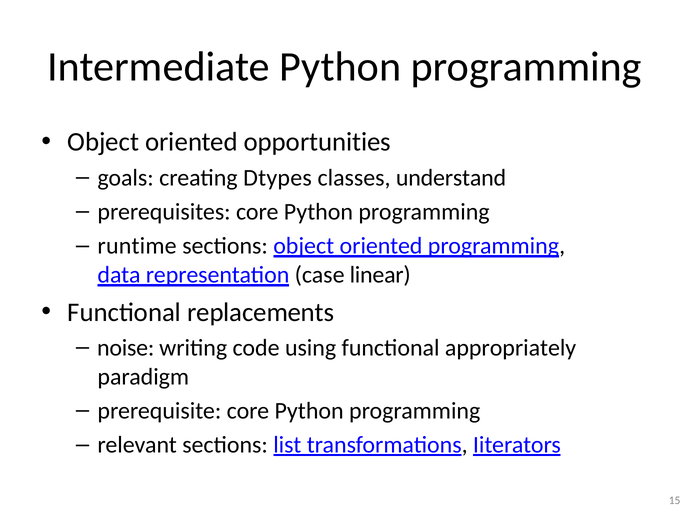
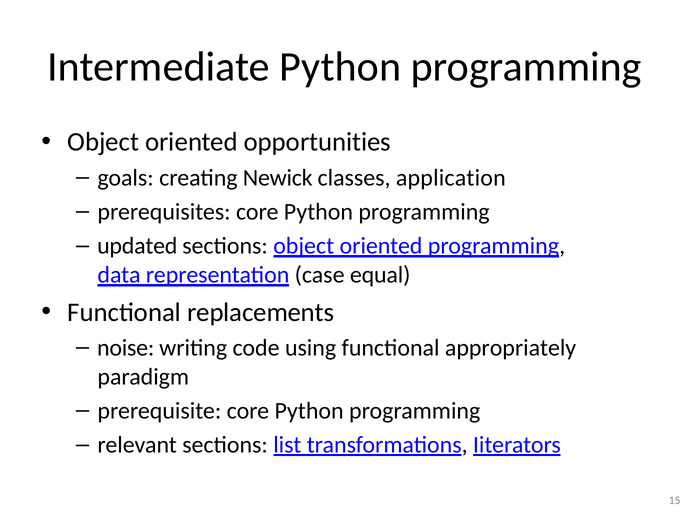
Dtypes: Dtypes -> Newick (278, 178)
understand: understand -> application (451, 178)
runtime: runtime -> updated (137, 246)
linear: linear -> equal (380, 275)
